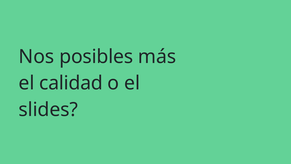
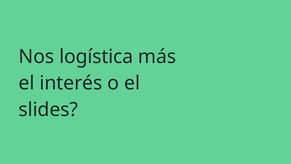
posibles: posibles -> logística (96, 57)
calidad: calidad -> interés (71, 83)
